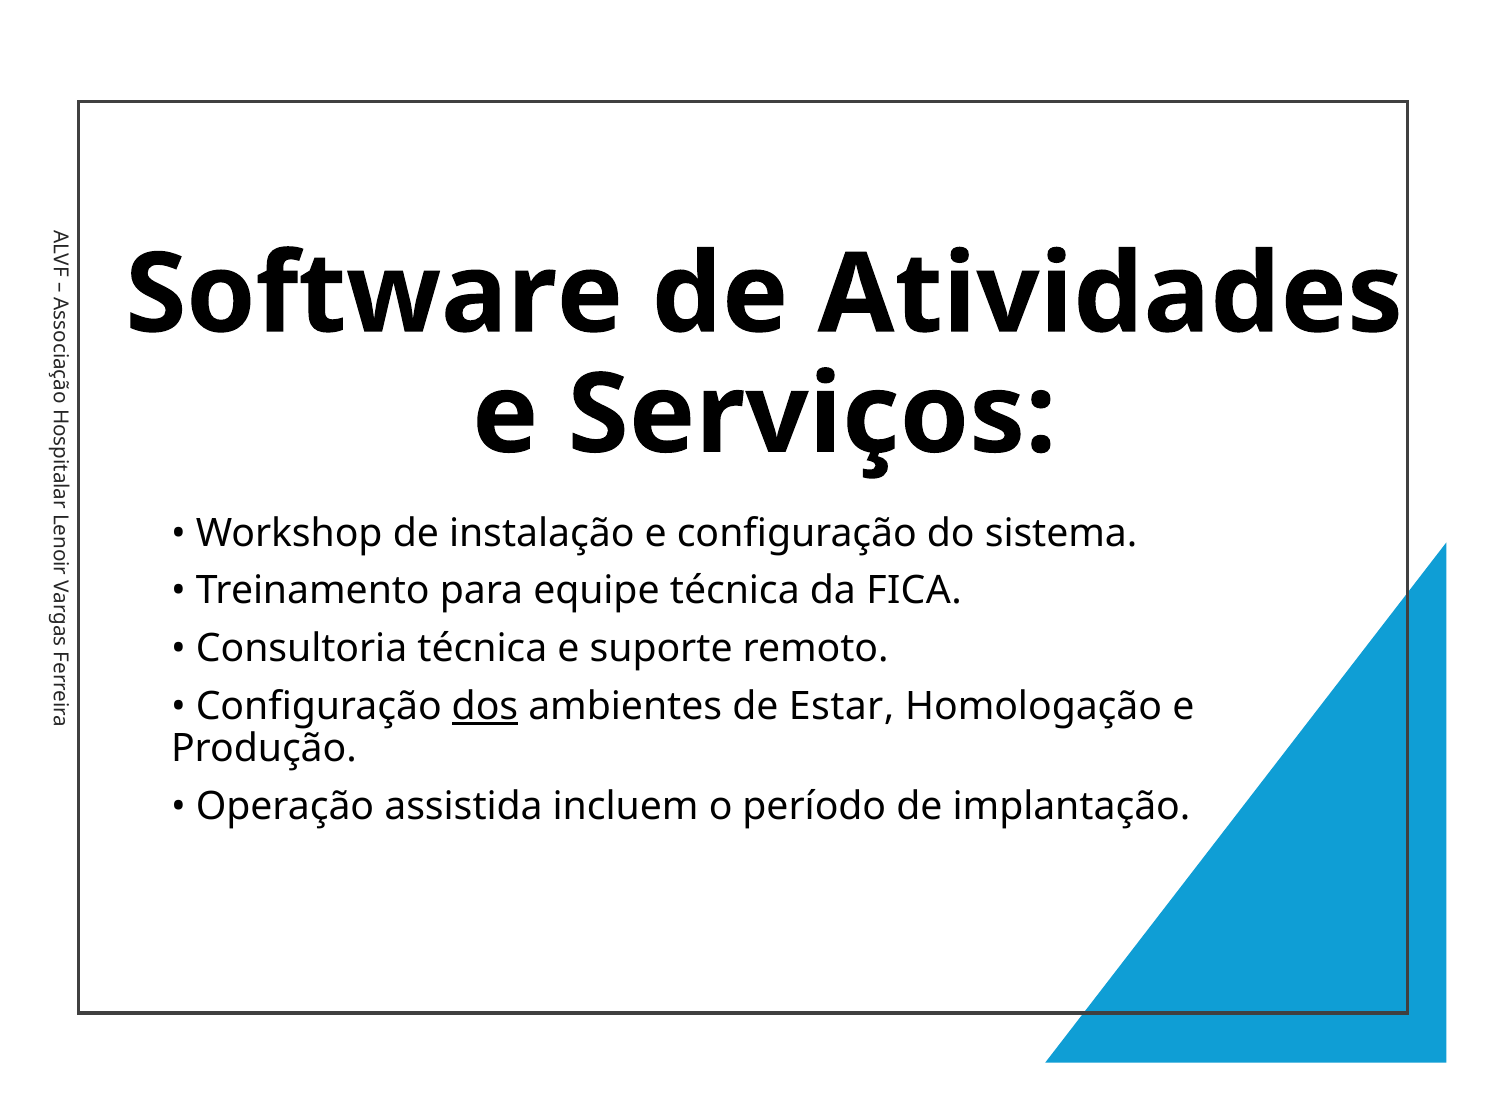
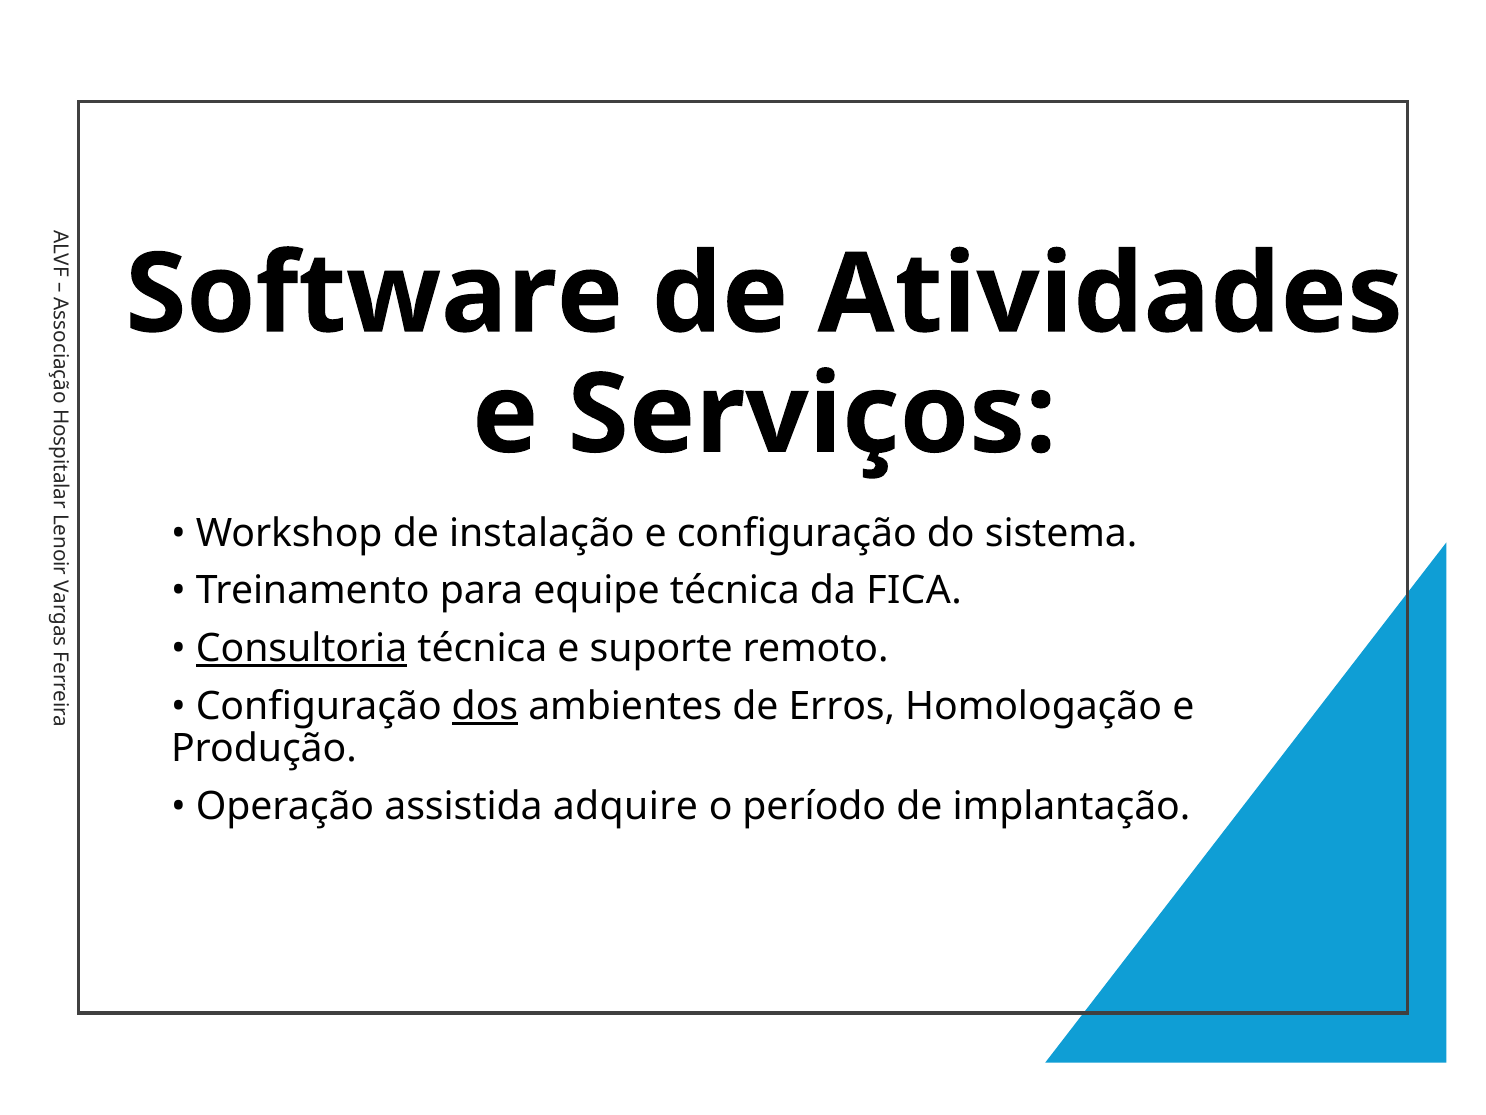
Consultoria underline: none -> present (302, 648)
Estar: Estar -> Erros (842, 706)
incluem: incluem -> adquire (625, 806)
